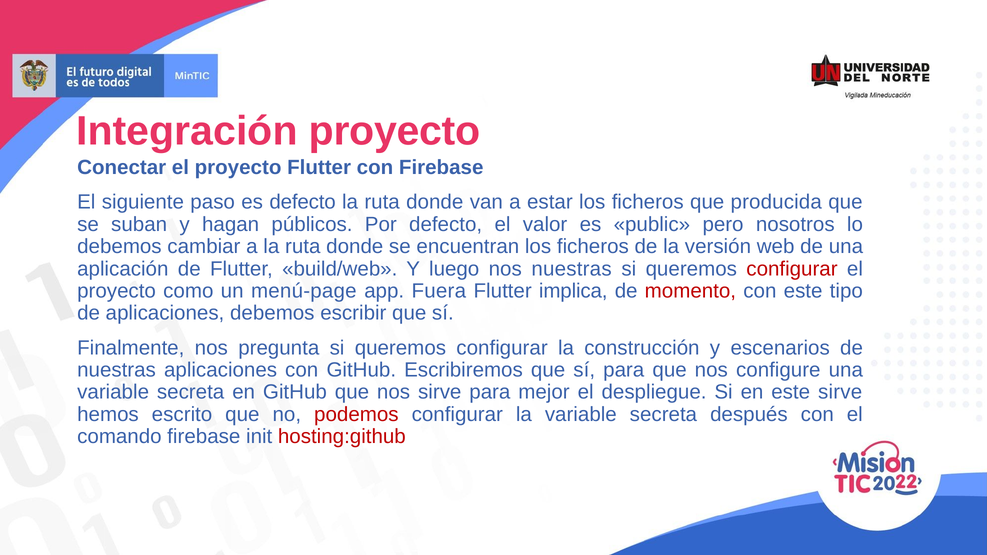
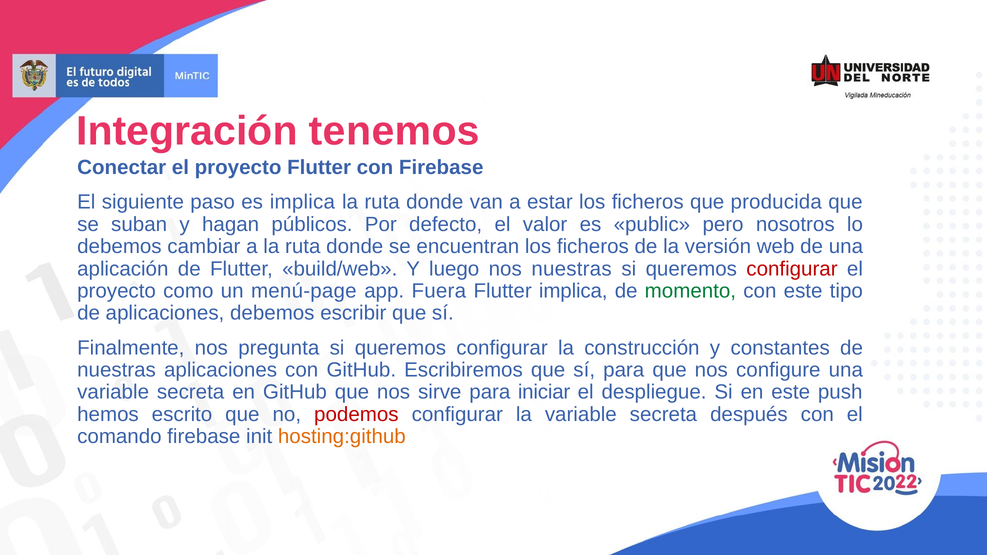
Integración proyecto: proyecto -> tenemos (394, 131)
es defecto: defecto -> implica (302, 202)
momento colour: red -> green (690, 291)
escenarios: escenarios -> constantes (780, 348)
mejor: mejor -> iniciar (544, 392)
este sirve: sirve -> push (840, 392)
hosting:github colour: red -> orange (342, 437)
